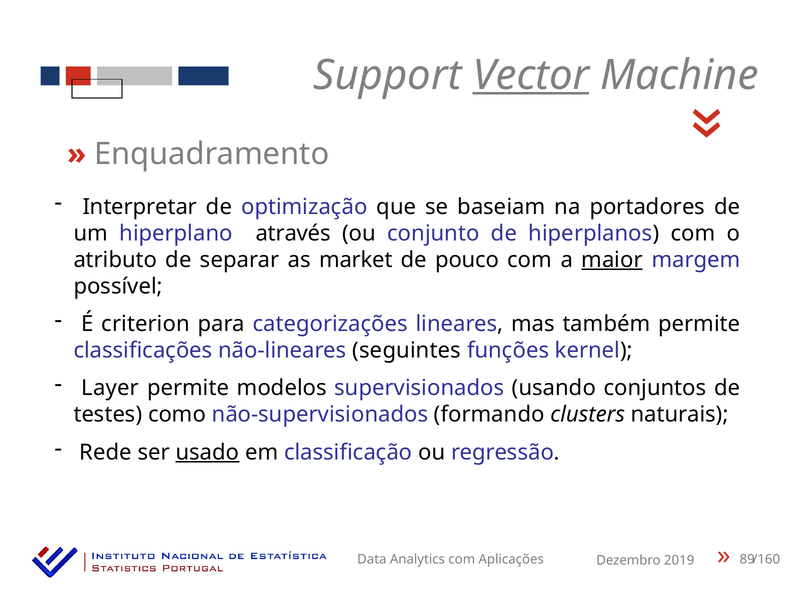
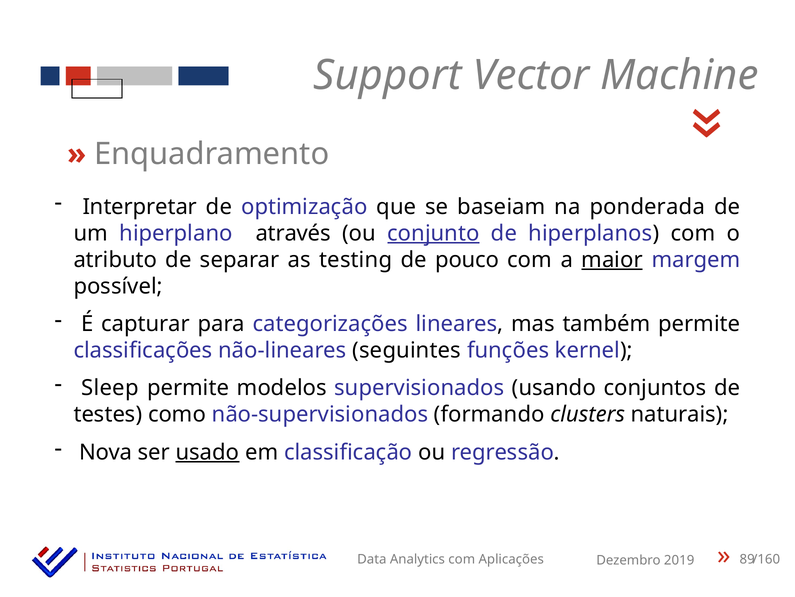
Vector underline: present -> none (531, 75)
portadores: portadores -> ponderada (647, 206)
conjunto underline: none -> present (433, 233)
market: market -> testing (356, 260)
criterion: criterion -> capturar (146, 324)
Layer: Layer -> Sleep (110, 388)
Rede: Rede -> Nova (106, 452)
